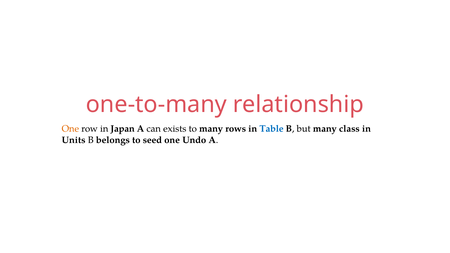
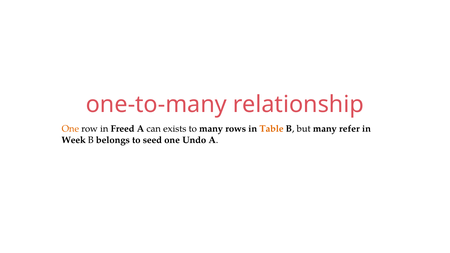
Japan: Japan -> Freed (123, 129)
Table colour: blue -> orange (272, 129)
class: class -> refer (349, 129)
Units: Units -> Week (74, 140)
